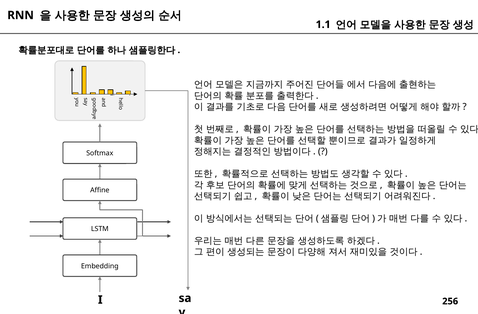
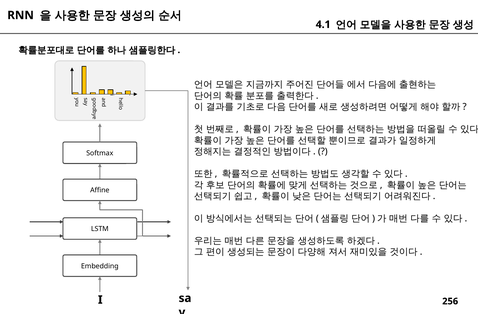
1.1: 1.1 -> 4.1 (323, 24)
